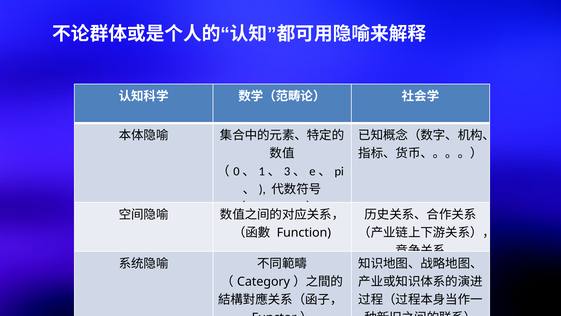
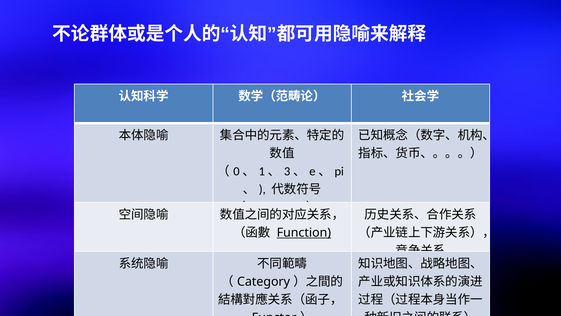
Function underline: none -> present (304, 232)
